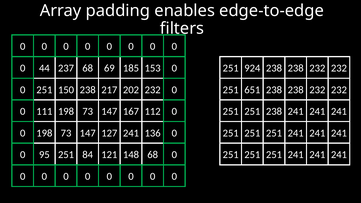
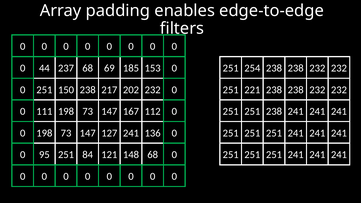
924: 924 -> 254 (252, 68)
651: 651 -> 221 (252, 90)
